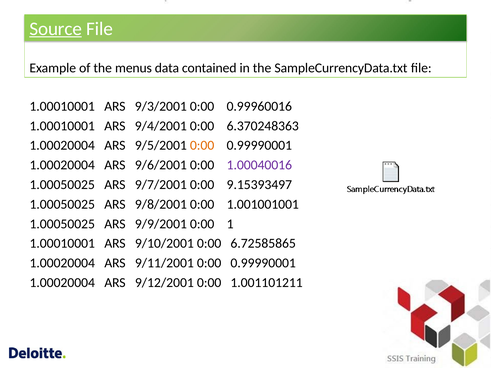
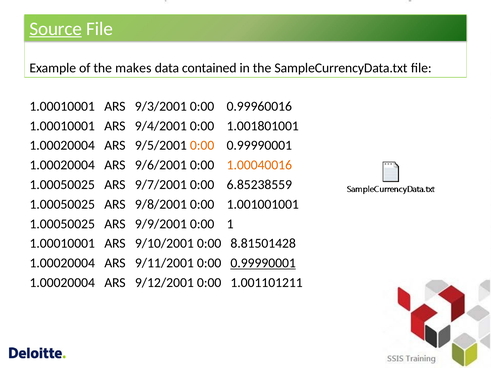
menus: menus -> makes (133, 68)
6.370248363: 6.370248363 -> 1.001801001 (263, 126)
1.00040016 colour: purple -> orange (259, 165)
9.15393497: 9.15393497 -> 6.85238559 (259, 185)
6.72585865: 6.72585865 -> 8.81501428 (263, 244)
0.99990001 underline: none -> present (263, 263)
